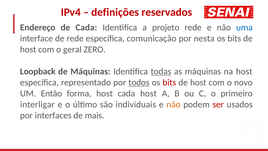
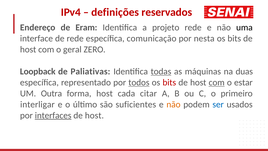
de Cada: Cada -> Eram (86, 27)
uma colour: blue -> black (244, 27)
de Máquinas: Máquinas -> Paliativas (90, 71)
na host: host -> duas (244, 71)
com underline: none -> present (217, 82)
novo: novo -> estar (243, 82)
Então: Então -> Outra (51, 93)
cada host: host -> citar (148, 93)
individuais: individuais -> suficientes (136, 104)
ser colour: red -> blue (218, 104)
interfaces underline: none -> present (53, 115)
mais: mais -> host (94, 115)
